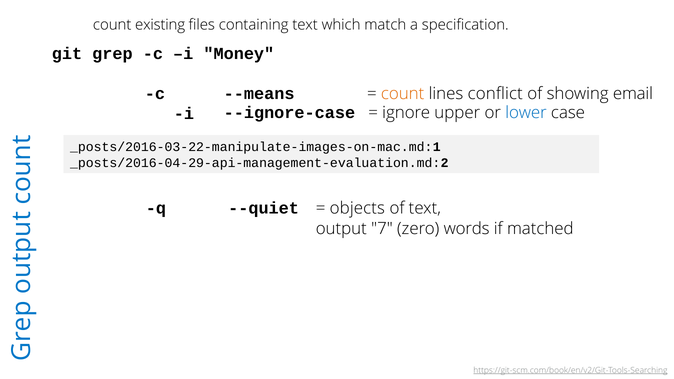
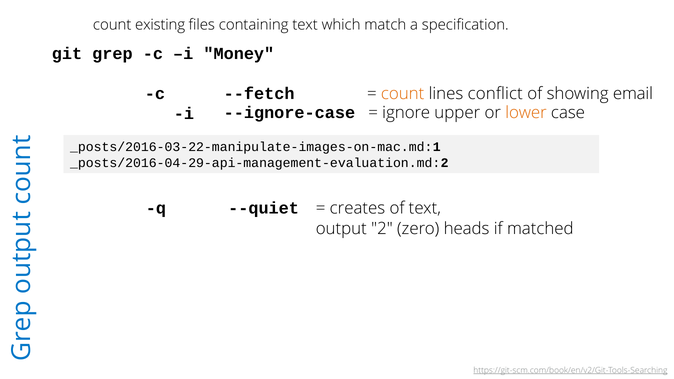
--means: --means -> --fetch (259, 94)
lower colour: blue -> orange (526, 113)
objects: objects -> creates (357, 208)
7: 7 -> 2 (382, 229)
words: words -> heads (467, 229)
